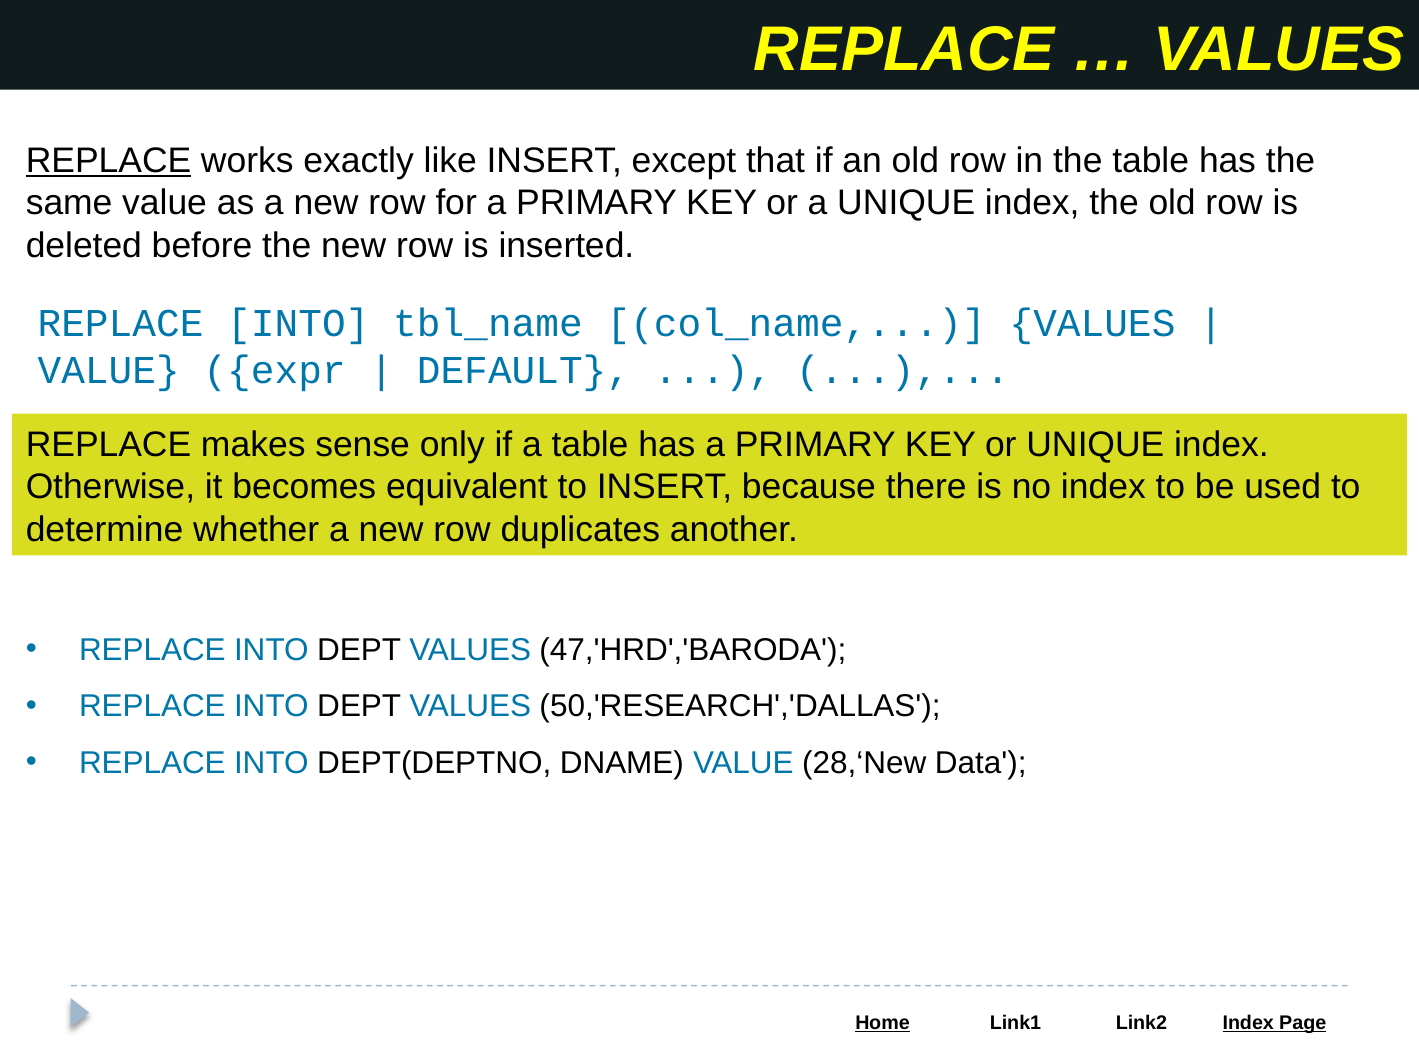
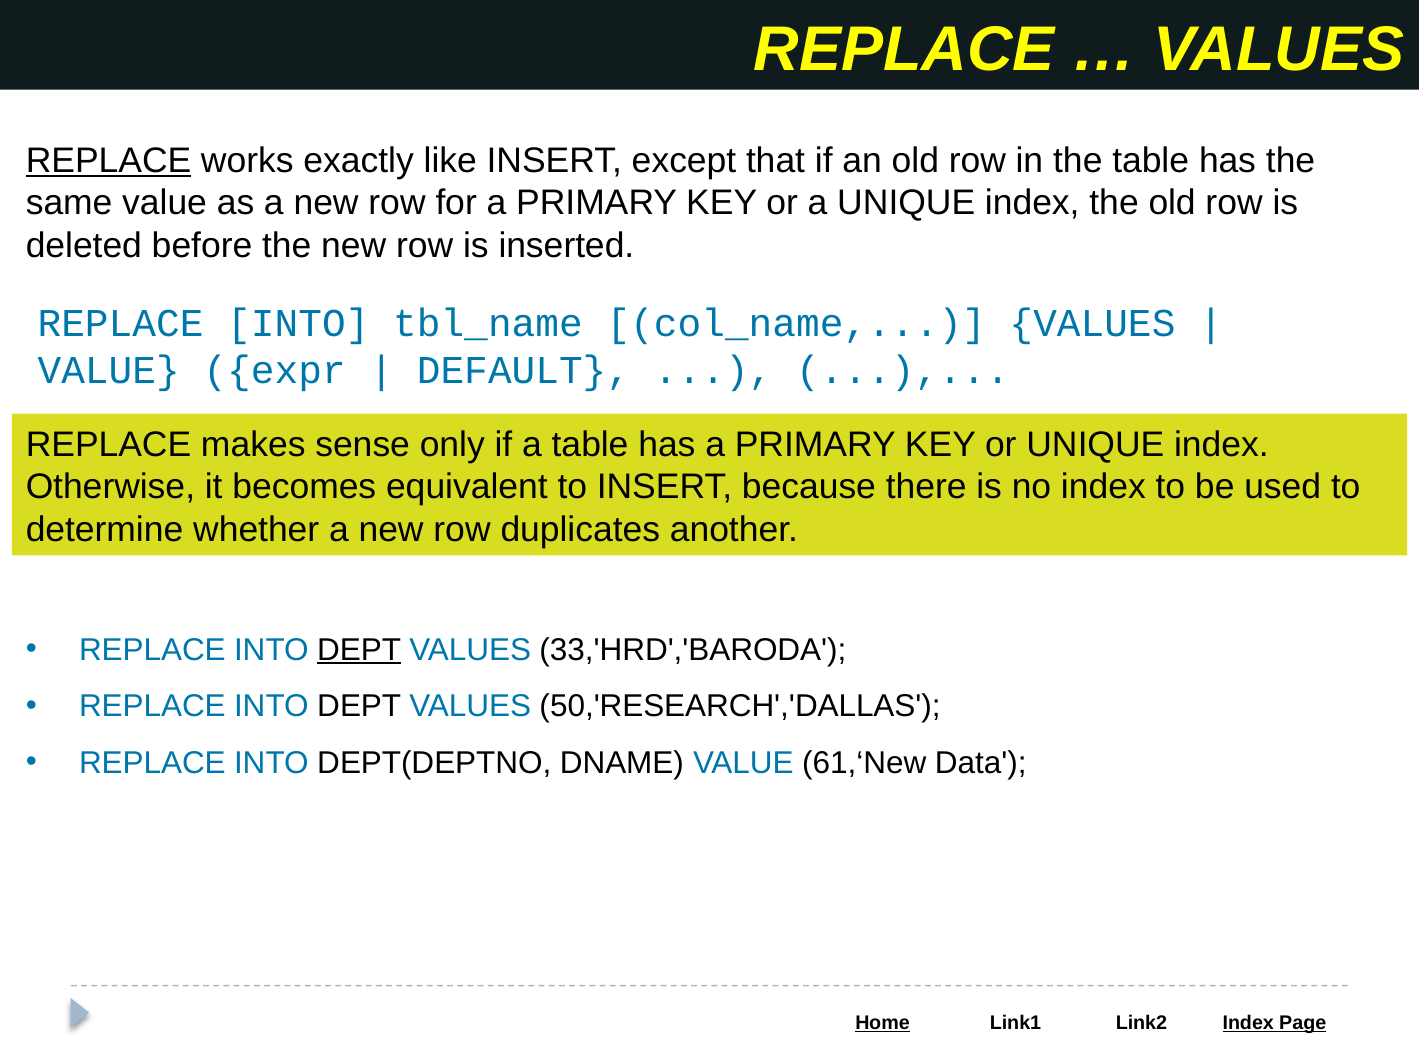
DEPT underline: none -> present (359, 650)
47,'HRD','BARODA: 47,'HRD','BARODA -> 33,'HRD','BARODA (693, 650)
28,‘New: 28,‘New -> 61,‘New (864, 763)
